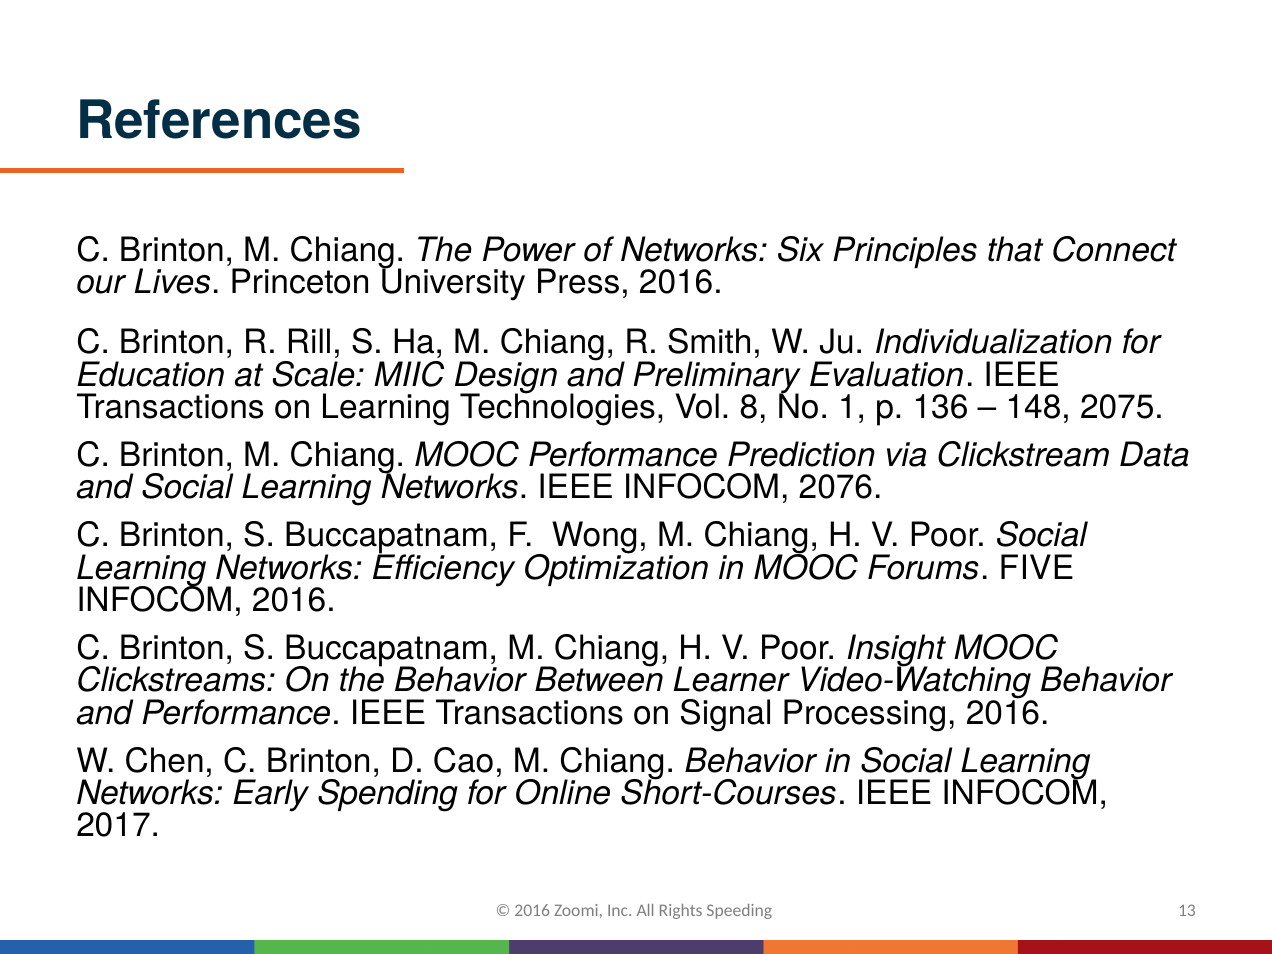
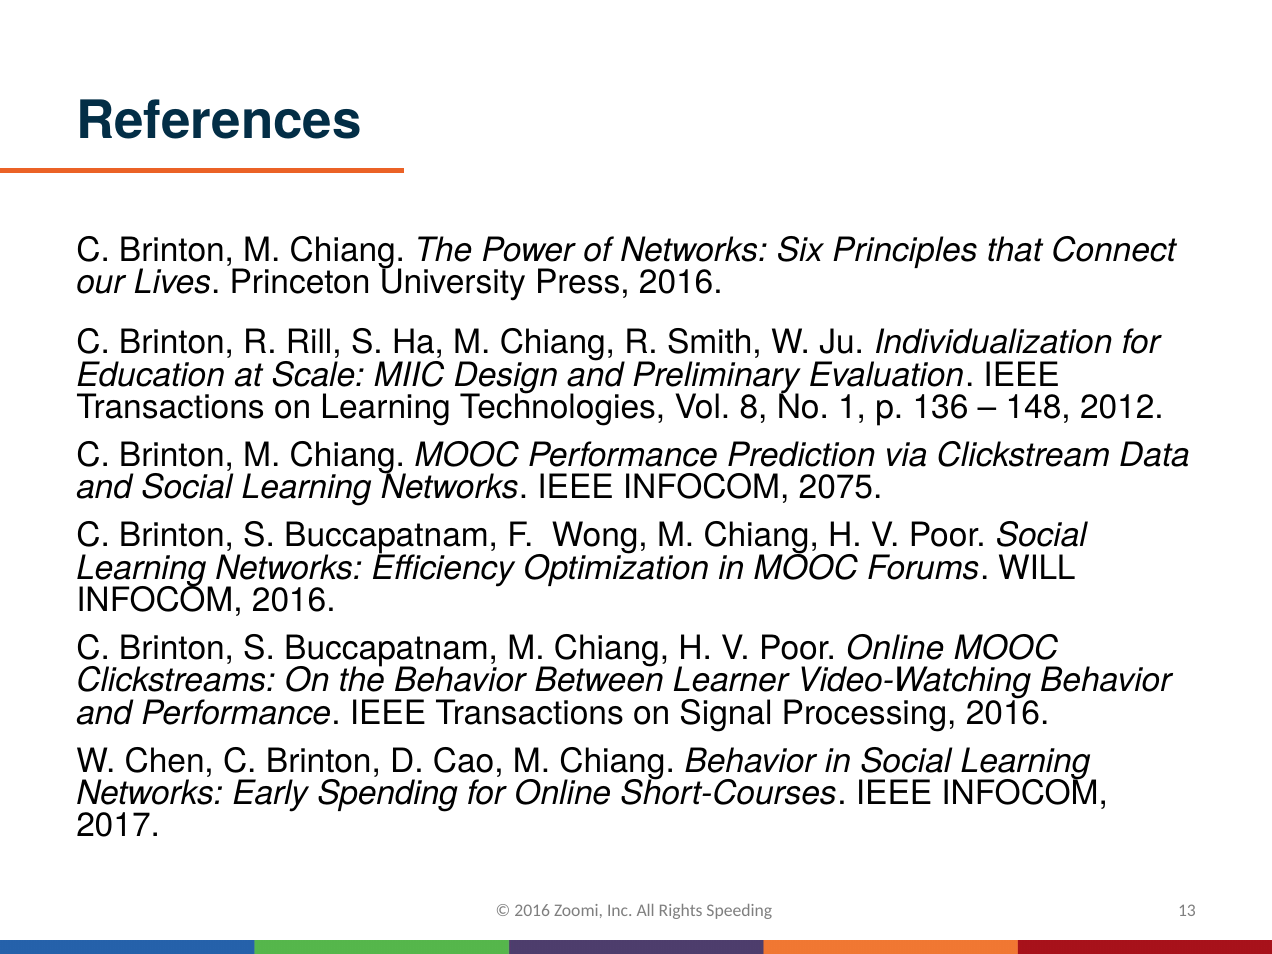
2075: 2075 -> 2012 (1122, 407)
2076: 2076 -> 2075 (841, 488)
FIVE: FIVE -> WILL (1037, 568)
Poor Insight: Insight -> Online (895, 649)
